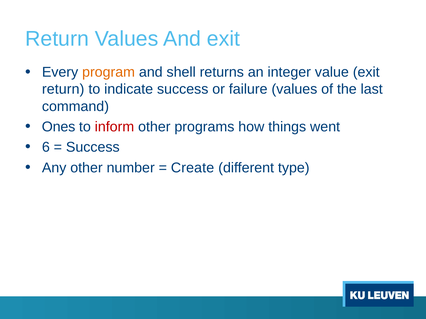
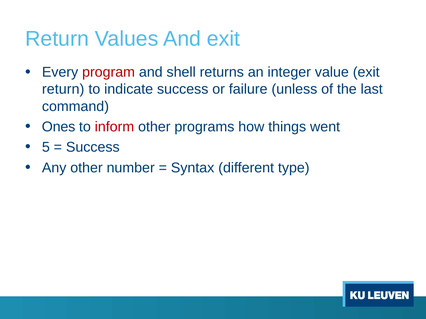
program colour: orange -> red (109, 72)
failure values: values -> unless (294, 89)
6: 6 -> 5 (46, 147)
Create: Create -> Syntax (193, 168)
